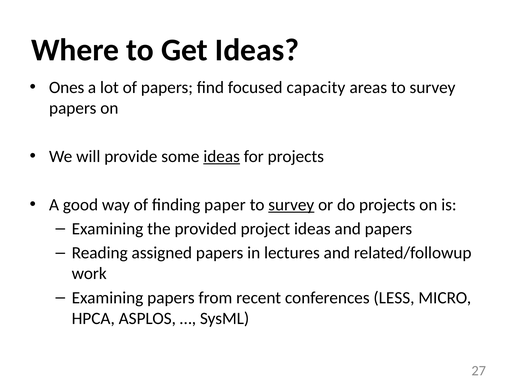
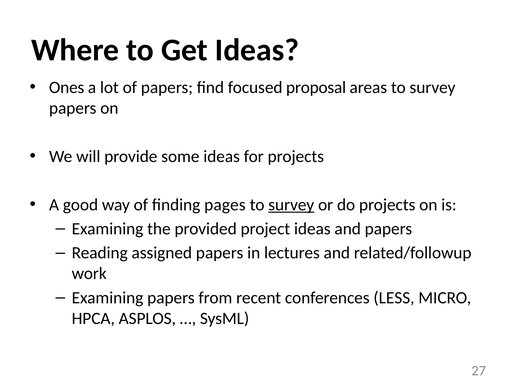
capacity: capacity -> proposal (316, 87)
ideas underline: present -> none (222, 156)
paper: paper -> pages (225, 205)
